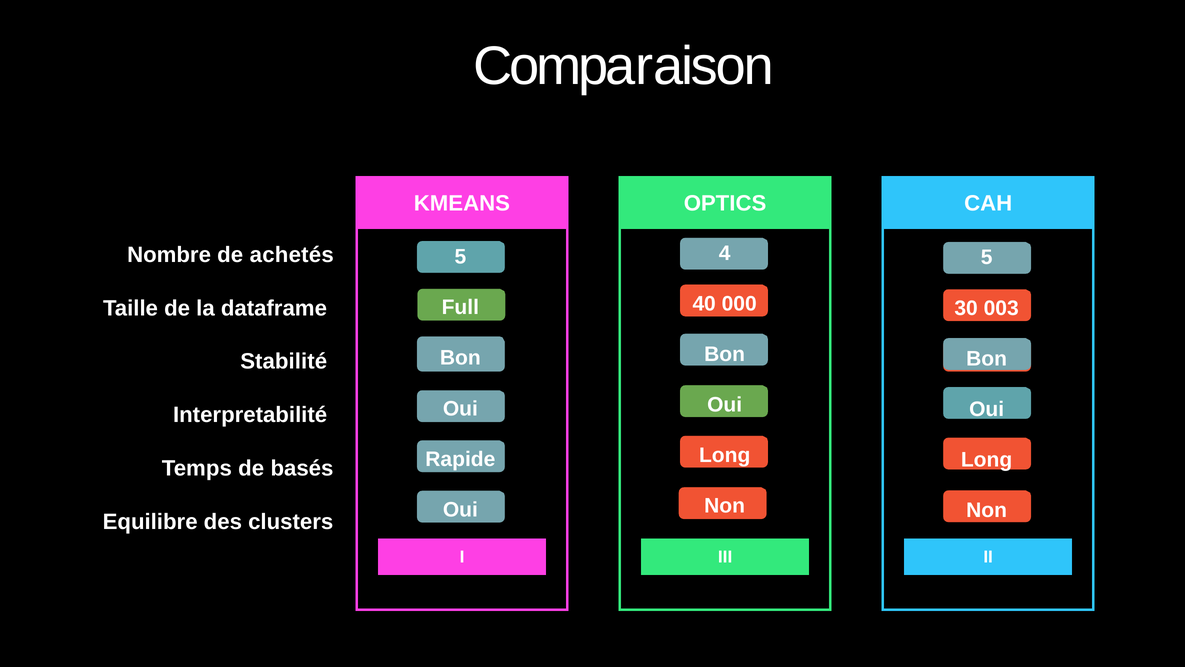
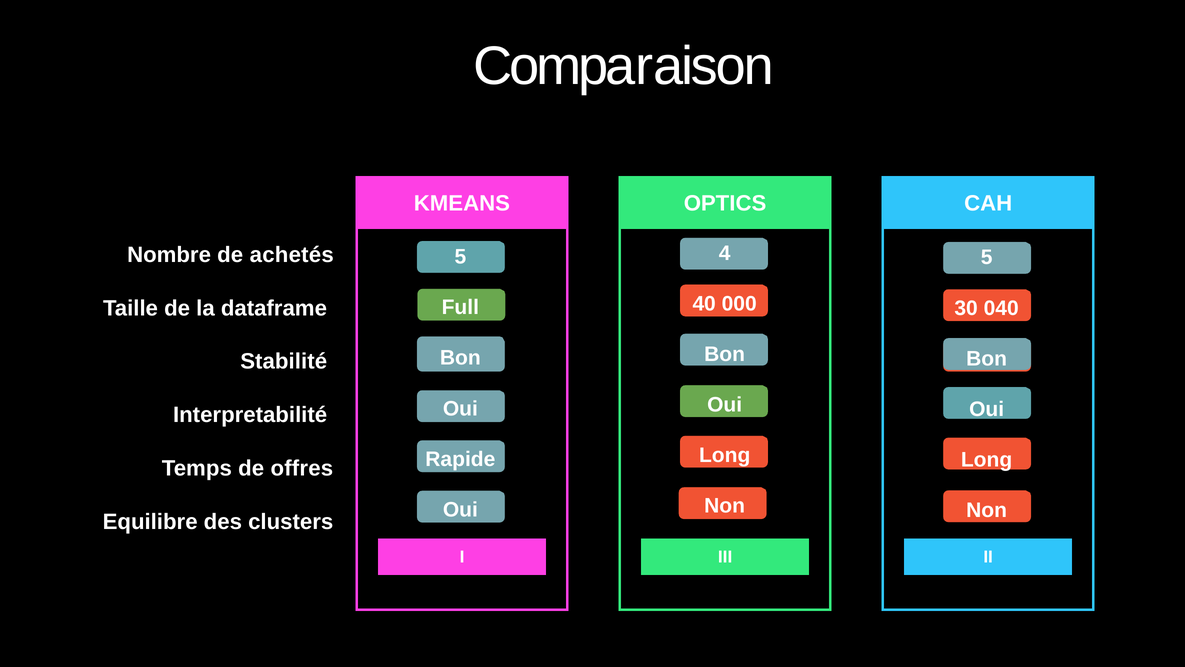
003: 003 -> 040 (1001, 308)
basés: basés -> offres (302, 468)
